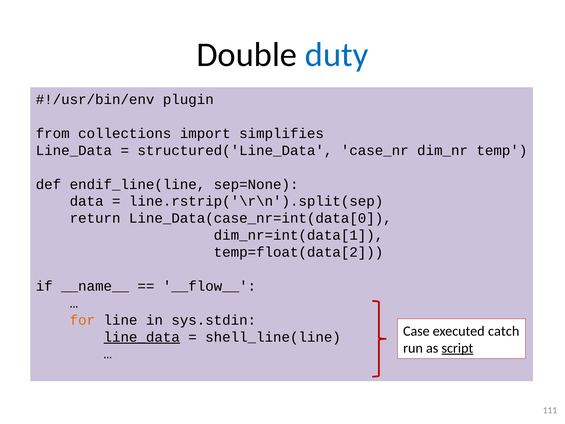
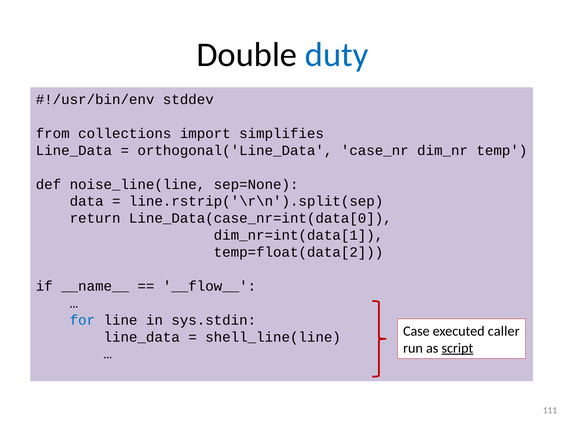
plugin: plugin -> stddev (188, 100)
structured('Line_Data: structured('Line_Data -> orthogonal('Line_Data (235, 150)
endif_line(line: endif_line(line -> noise_line(line (137, 184)
for colour: orange -> blue (82, 320)
catch: catch -> caller (504, 331)
line_data underline: present -> none (142, 337)
